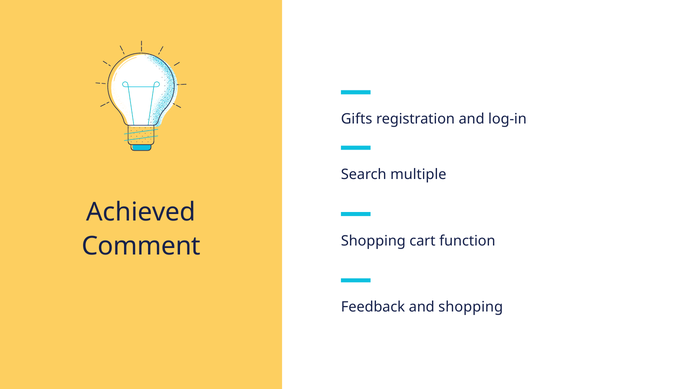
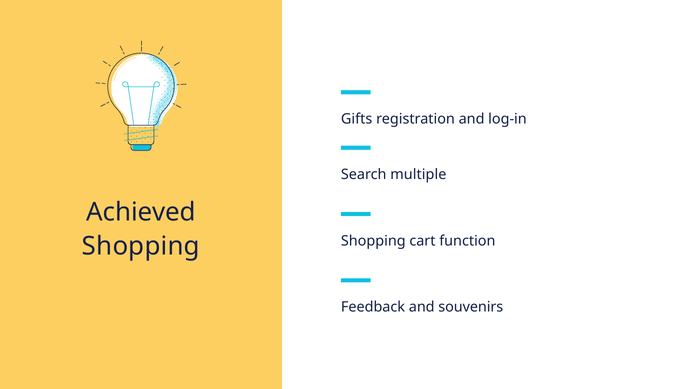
Comment: Comment -> Shopping (141, 246)
and shopping: shopping -> souvenirs (471, 307)
